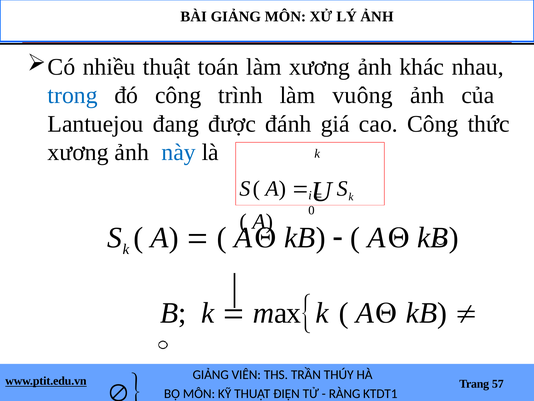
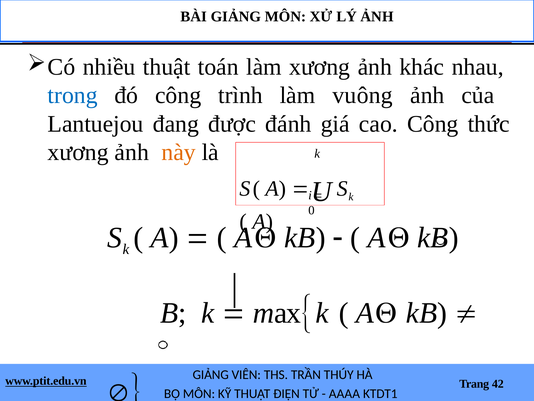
này colour: blue -> orange (179, 152)
57: 57 -> 42 (498, 384)
RÀNG: RÀNG -> AAAA (344, 393)
